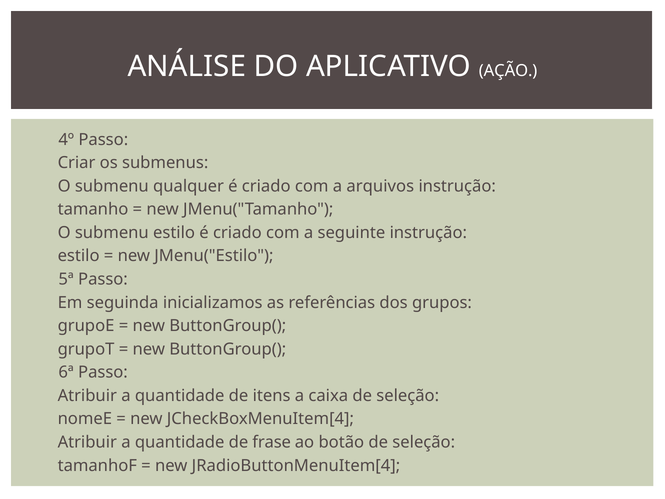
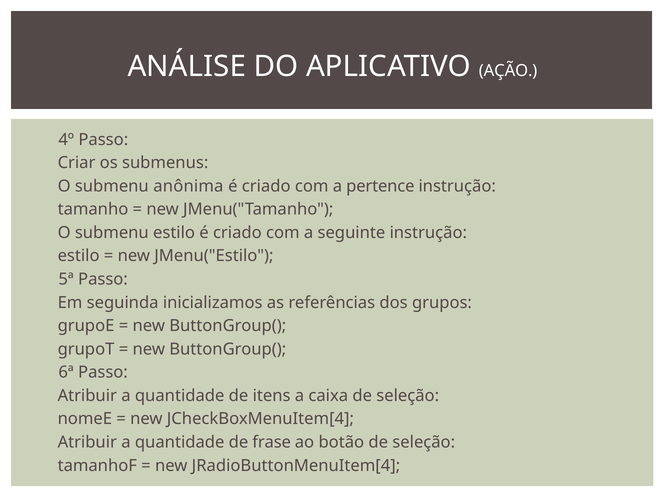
qualquer: qualquer -> anônima (188, 186)
arquivos: arquivos -> pertence (380, 186)
